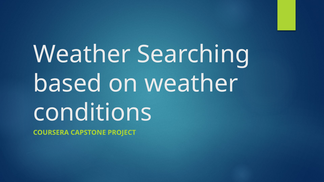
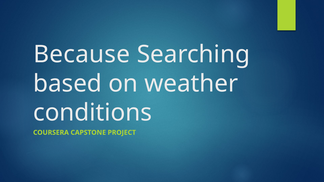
Weather: Weather -> Because (82, 55)
